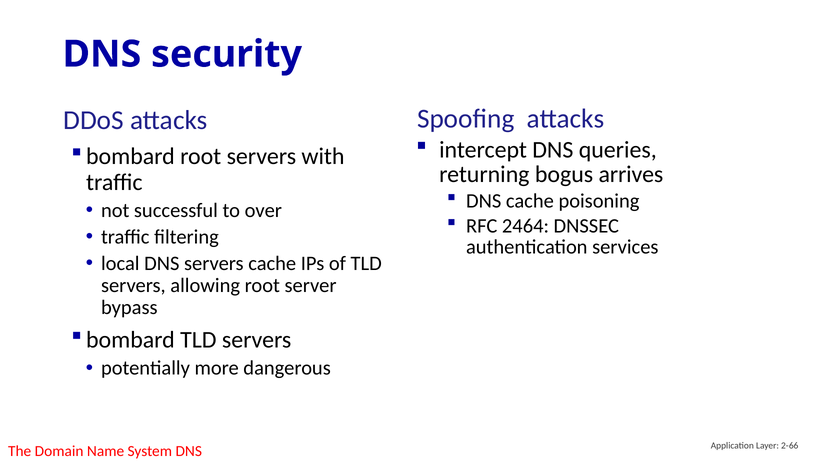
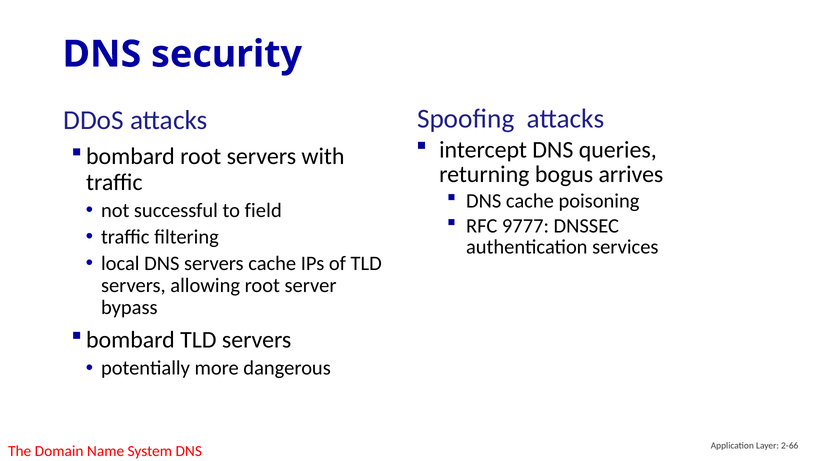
over: over -> field (263, 211)
2464: 2464 -> 9777 (525, 226)
